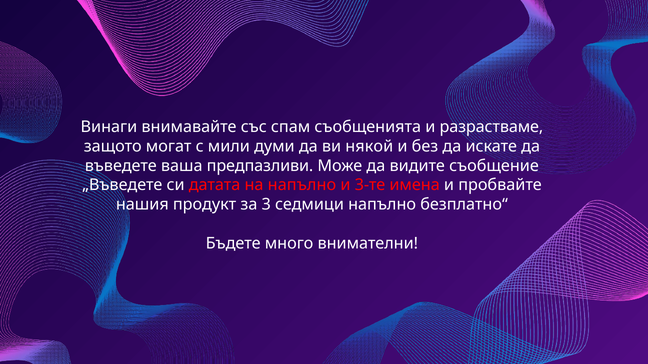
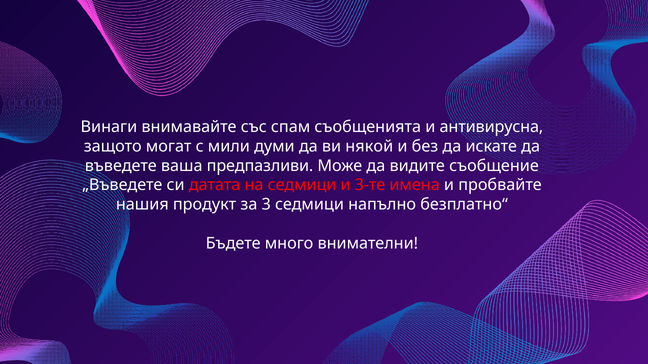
разрастваме: разрастваме -> антивирусна (491, 127)
на напълно: напълно -> седмици (302, 185)
